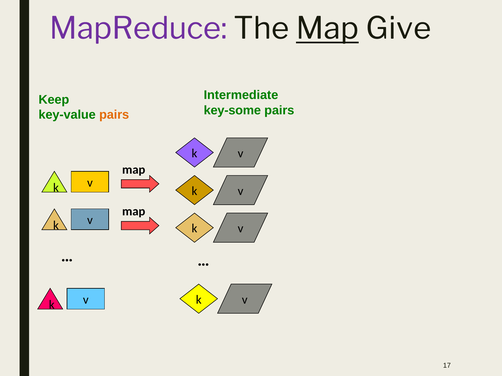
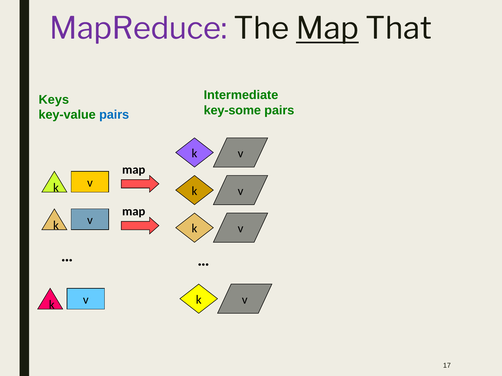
Give: Give -> That (399, 29)
Keep: Keep -> Keys (54, 100)
pairs colour: orange -> blue (114, 115)
